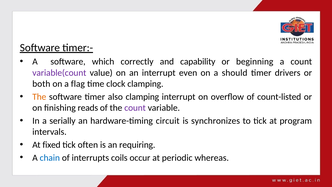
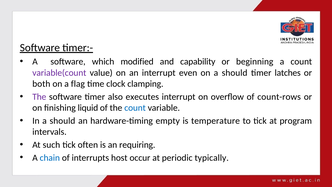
correctly: correctly -> modified (137, 62)
drivers: drivers -> latches (288, 73)
The colour: orange -> purple (39, 97)
also clamping: clamping -> executes (142, 97)
count-listed: count-listed -> count-rows (279, 97)
reads: reads -> liquid (88, 108)
count colour: purple -> blue (135, 108)
In a serially: serially -> should (62, 121)
circuit: circuit -> empty (168, 121)
synchronizes: synchronizes -> temperature (216, 121)
fixed: fixed -> such (51, 145)
coils: coils -> host (119, 158)
whereas: whereas -> typically (212, 158)
